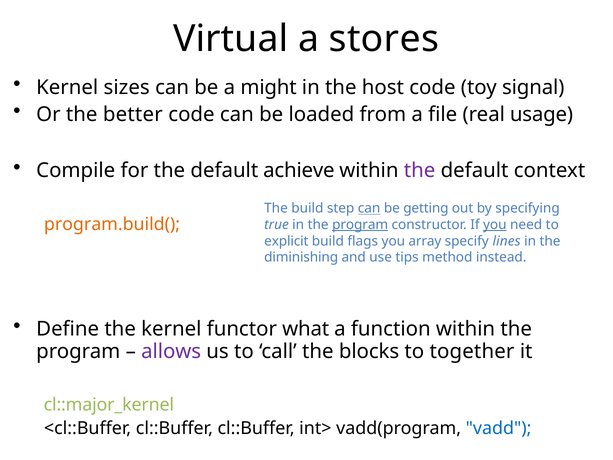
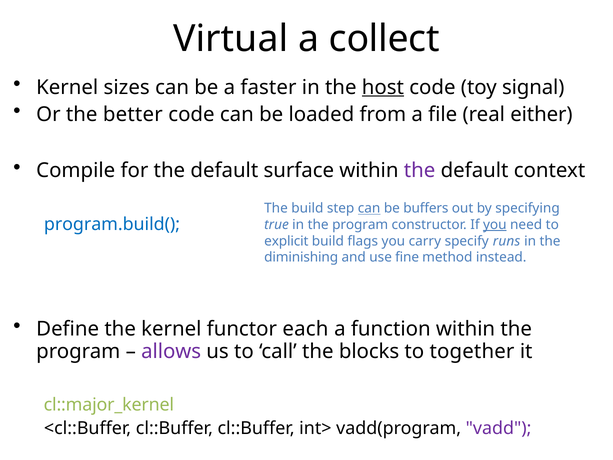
stores: stores -> collect (384, 39)
might: might -> faster (268, 87)
host underline: none -> present (383, 87)
usage: usage -> either (541, 114)
achieve: achieve -> surface (299, 171)
getting: getting -> buffers (426, 208)
program.build( colour: orange -> blue (112, 224)
program underline: present -> none (360, 225)
array: array -> carry (425, 241)
lines: lines -> runs (507, 241)
tips: tips -> fine (407, 257)
what: what -> each (305, 329)
vadd colour: blue -> purple (499, 428)
